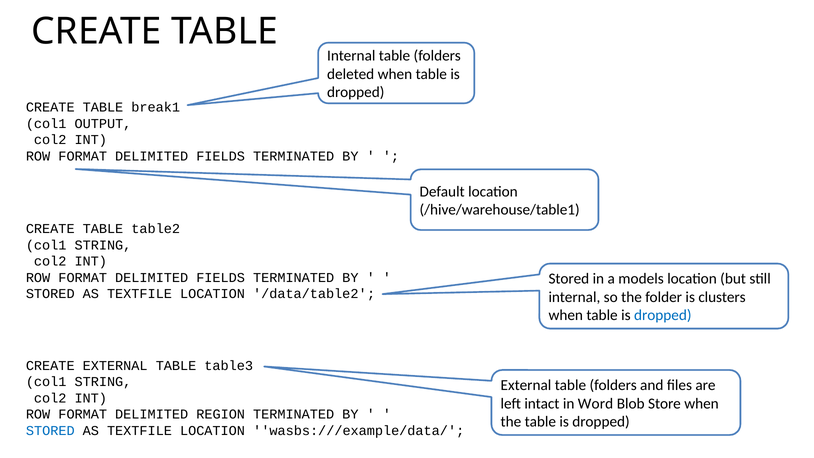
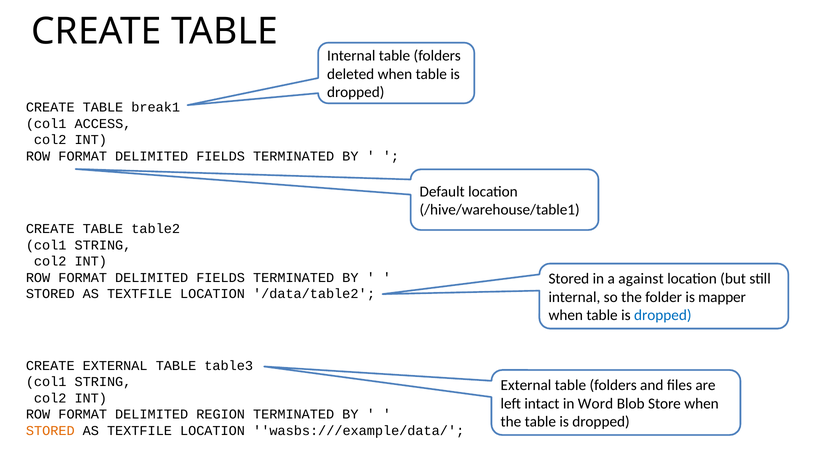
OUTPUT: OUTPUT -> ACCESS (103, 124)
models: models -> against (641, 279)
clusters: clusters -> mapper (722, 297)
STORED colour: blue -> orange (50, 431)
